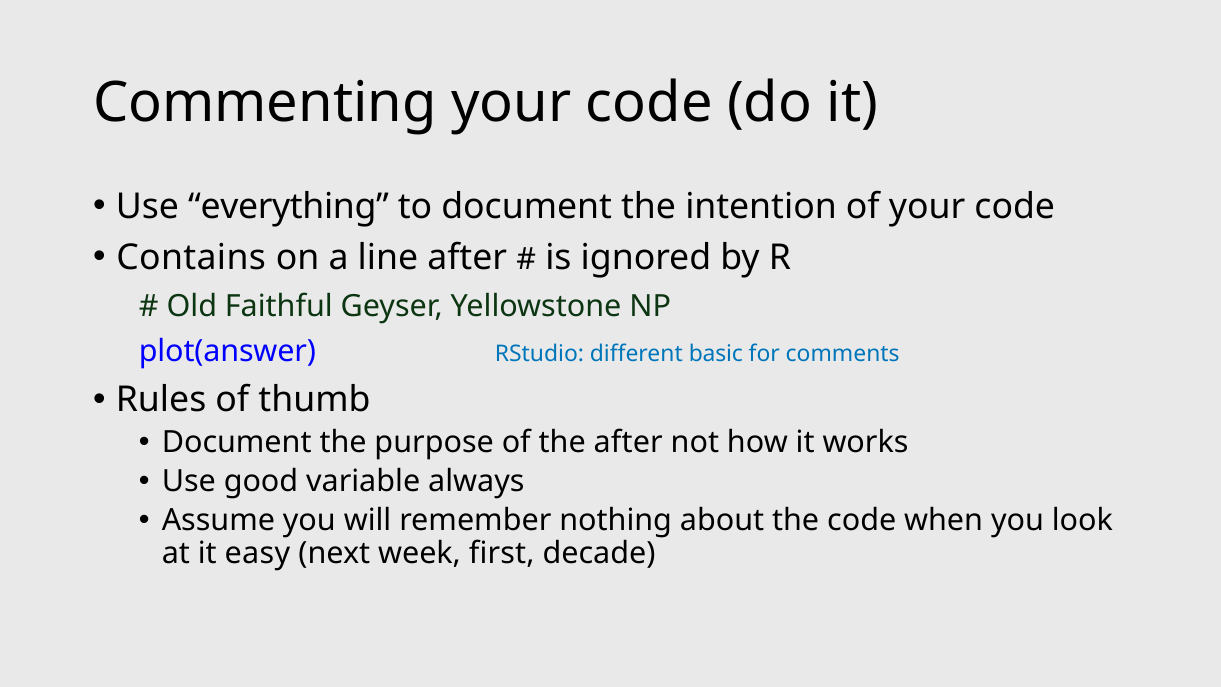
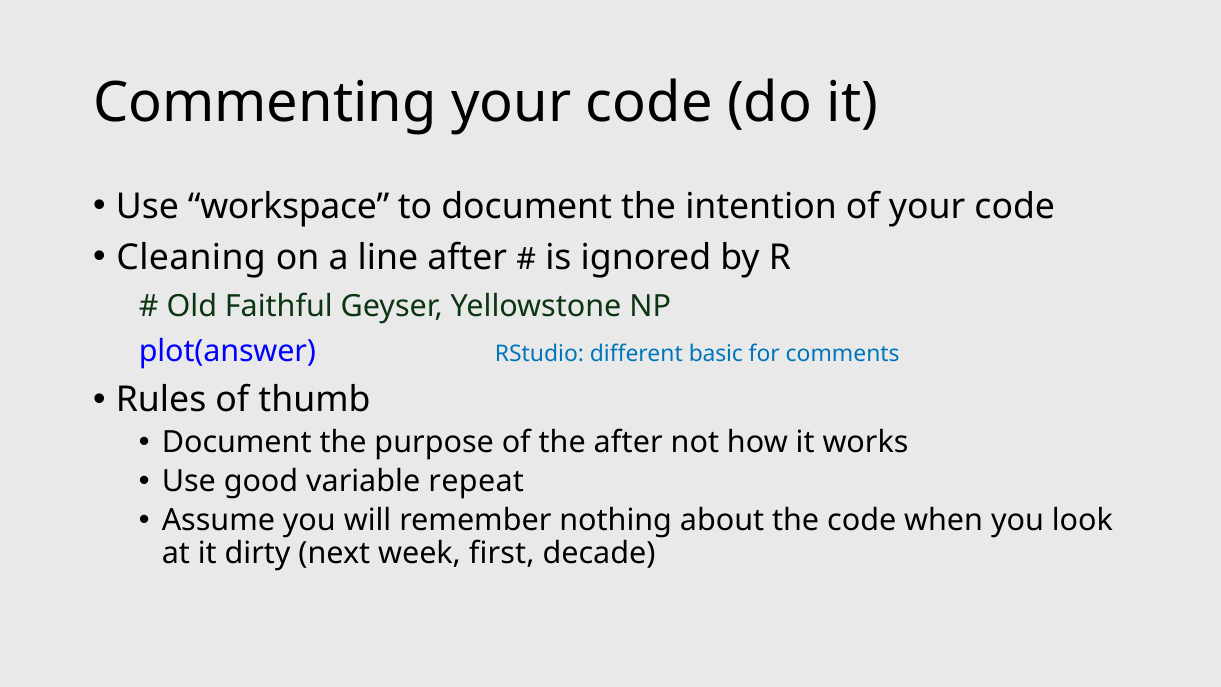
everything: everything -> workspace (289, 206)
Contains: Contains -> Cleaning (191, 257)
always: always -> repeat (476, 481)
easy: easy -> dirty (258, 554)
